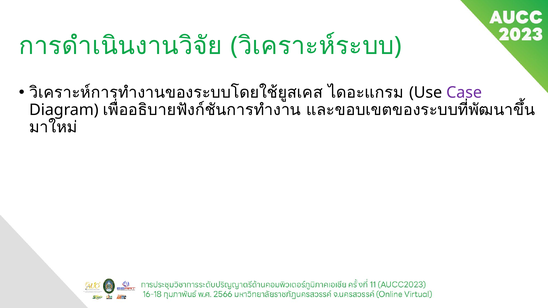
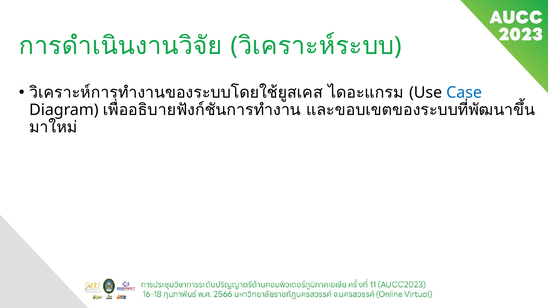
Case colour: purple -> blue (464, 93)
